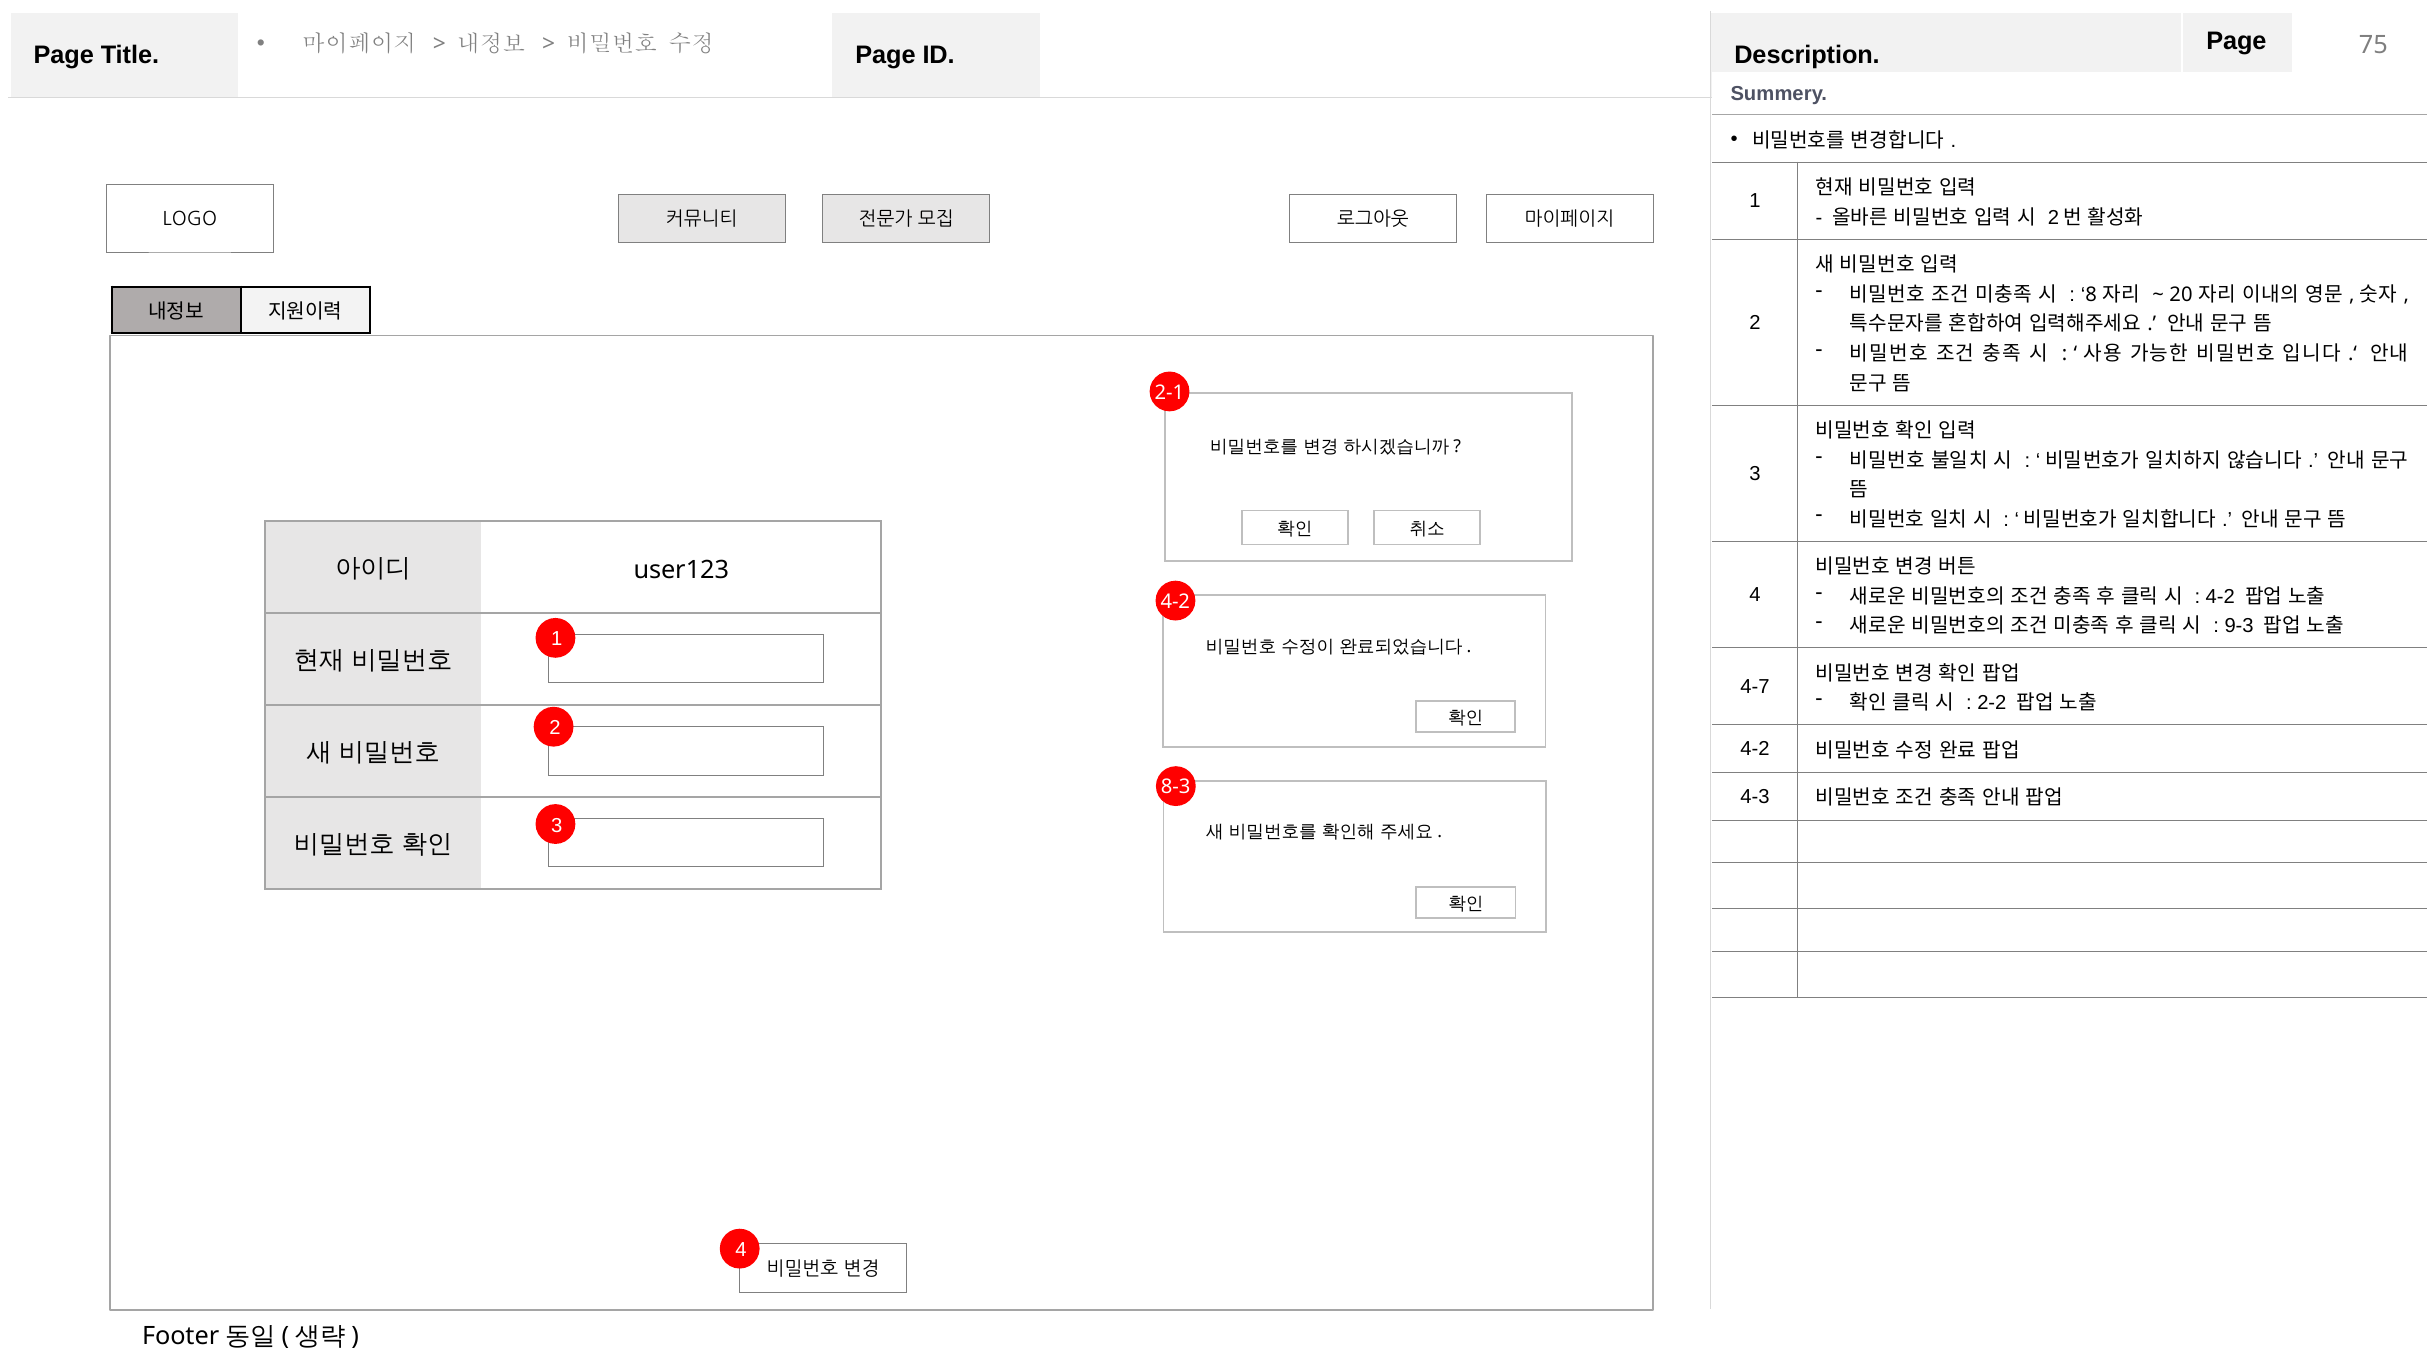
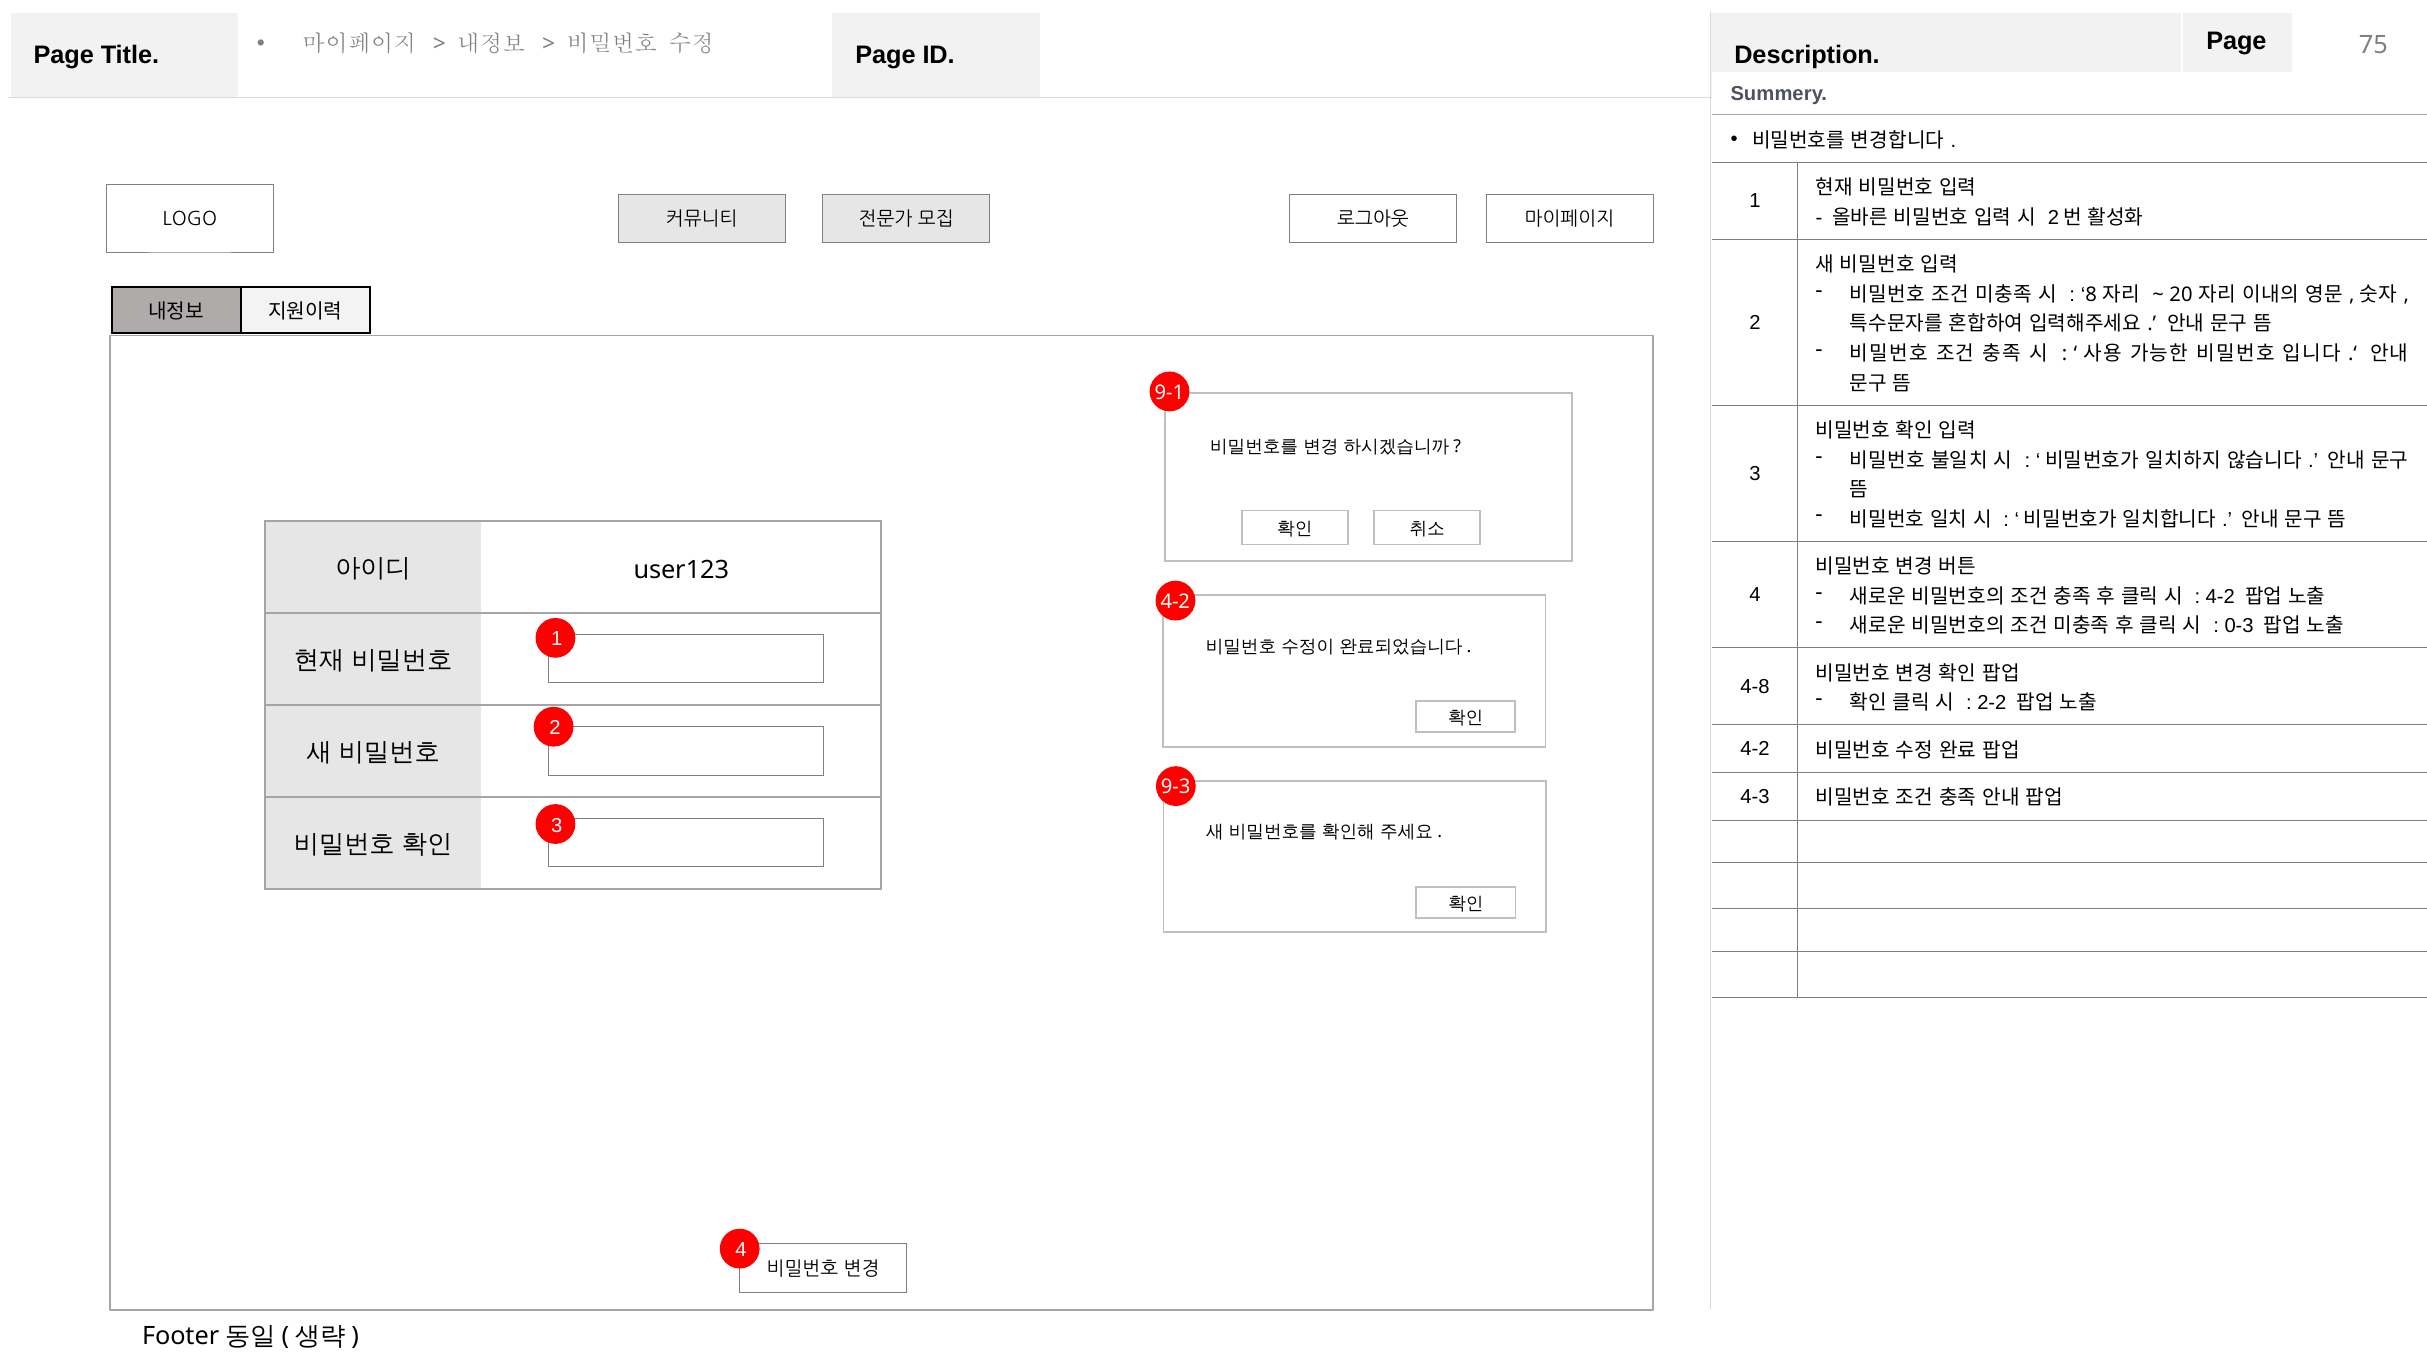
2-1: 2-1 -> 9-1 (1169, 392)
9-3: 9-3 -> 0-3 (2239, 626)
4-7: 4-7 -> 4-8 (1755, 687)
8-3: 8-3 -> 9-3 (1176, 787)
